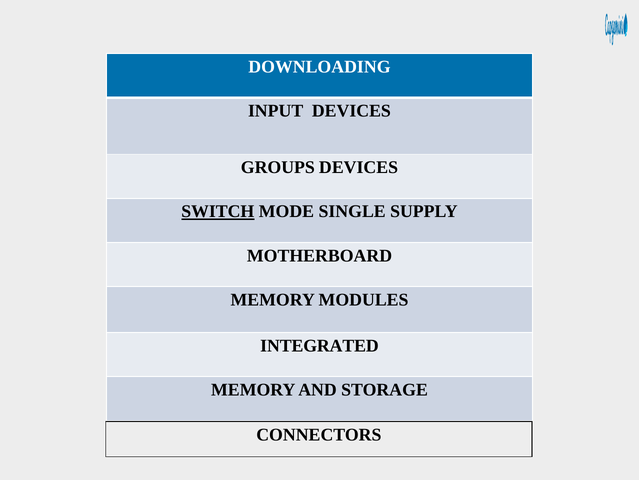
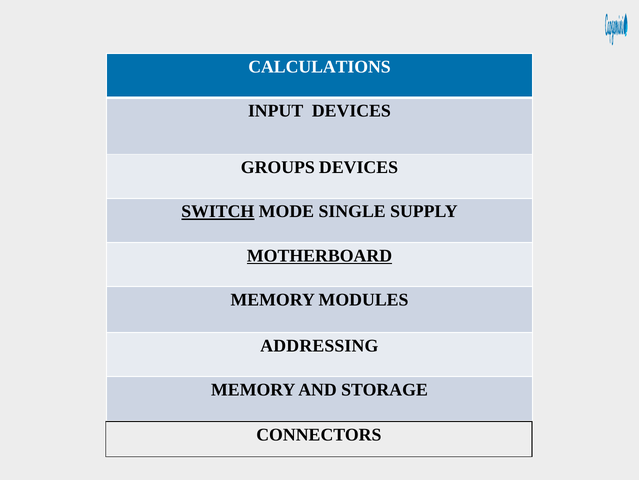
DOWNLOADING: DOWNLOADING -> CALCULATIONS (319, 67)
MOTHERBOARD underline: none -> present (320, 255)
INTEGRATED: INTEGRATED -> ADDRESSING (319, 345)
